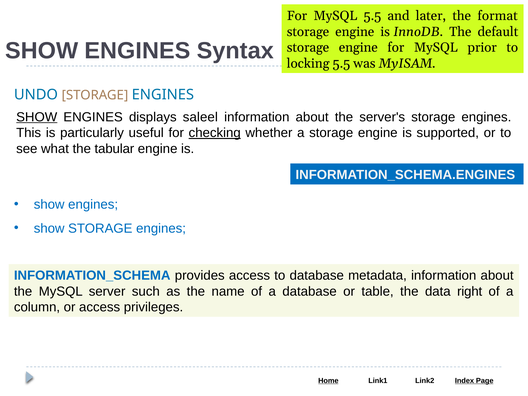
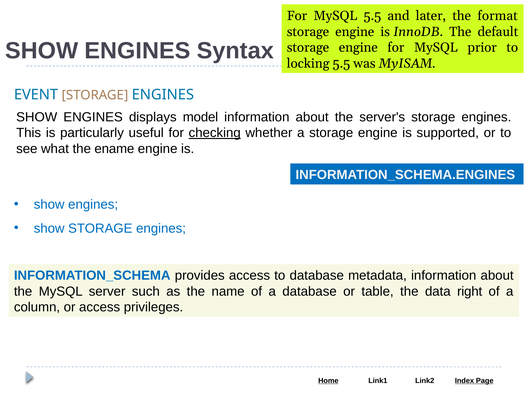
UNDO: UNDO -> EVENT (36, 95)
SHOW underline: present -> none (37, 117)
saleel: saleel -> model (200, 117)
tabular: tabular -> ename (114, 149)
